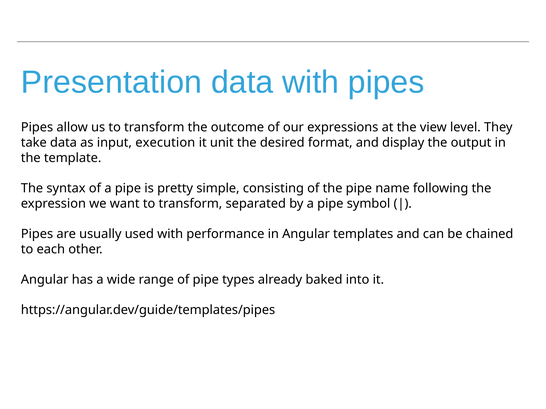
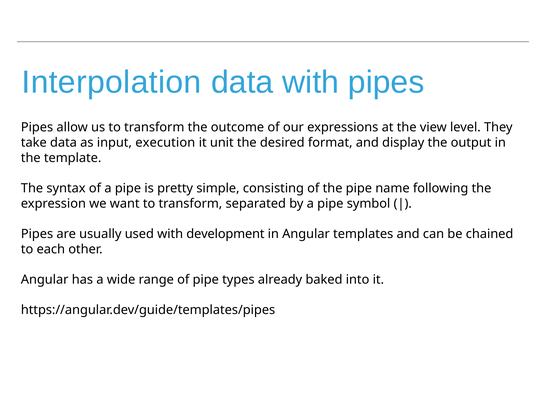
Presentation: Presentation -> Interpolation (111, 82)
performance: performance -> development (225, 234)
